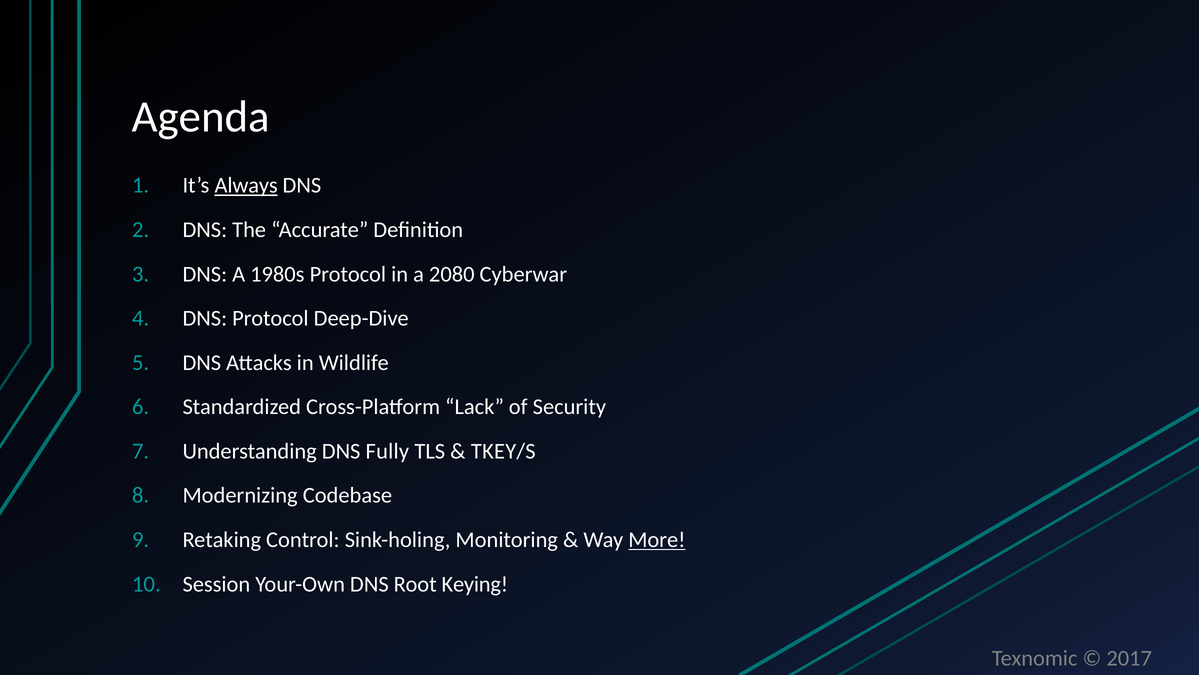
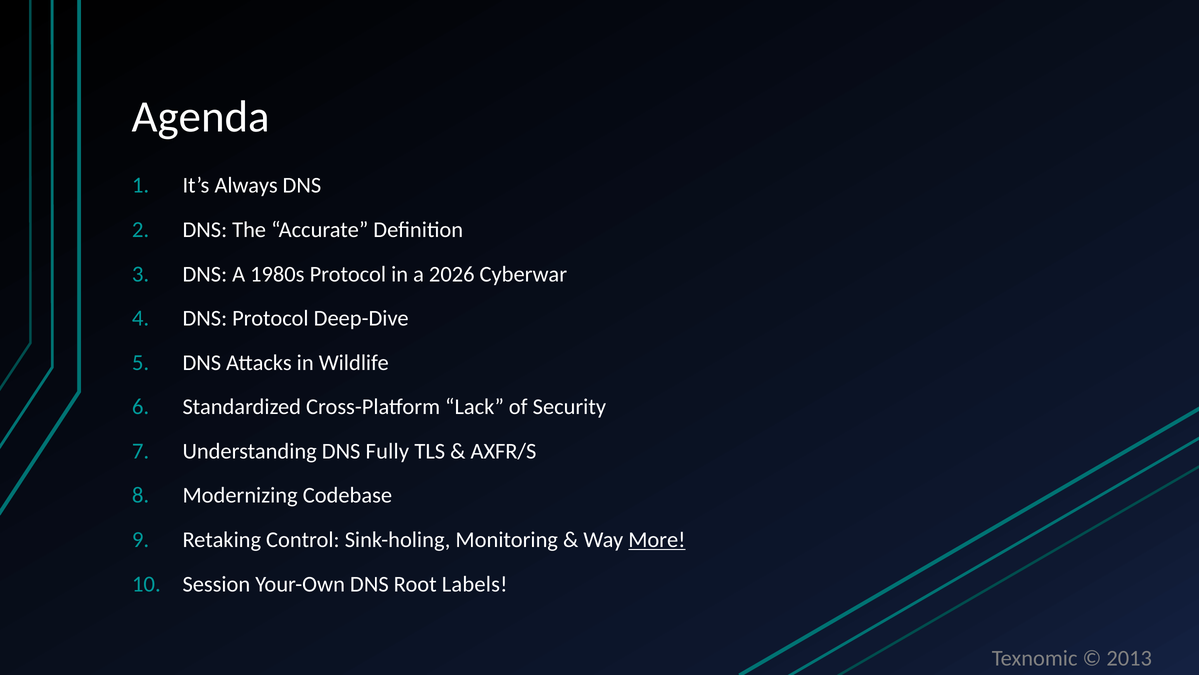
Always underline: present -> none (246, 185)
2080: 2080 -> 2026 (452, 274)
TKEY/S: TKEY/S -> AXFR/S (503, 451)
Keying: Keying -> Labels (475, 584)
2017: 2017 -> 2013 (1129, 658)
